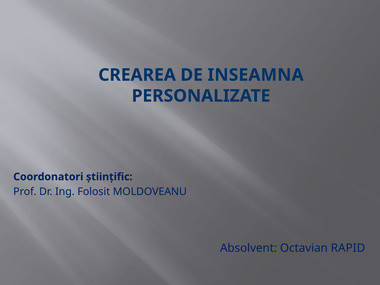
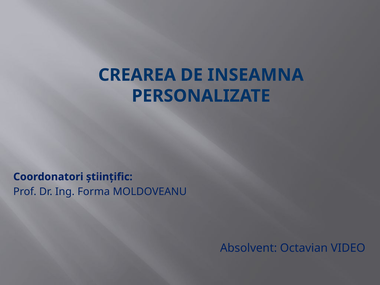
Folosit: Folosit -> Forma (94, 192)
RAPID: RAPID -> VIDEO (348, 248)
